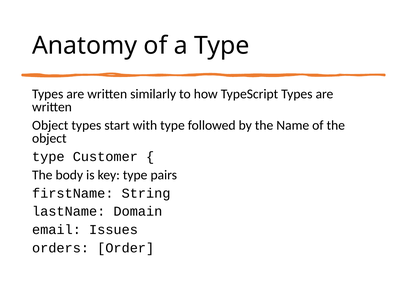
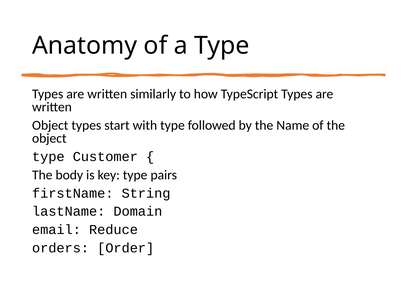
Issues: Issues -> Reduce (113, 230)
